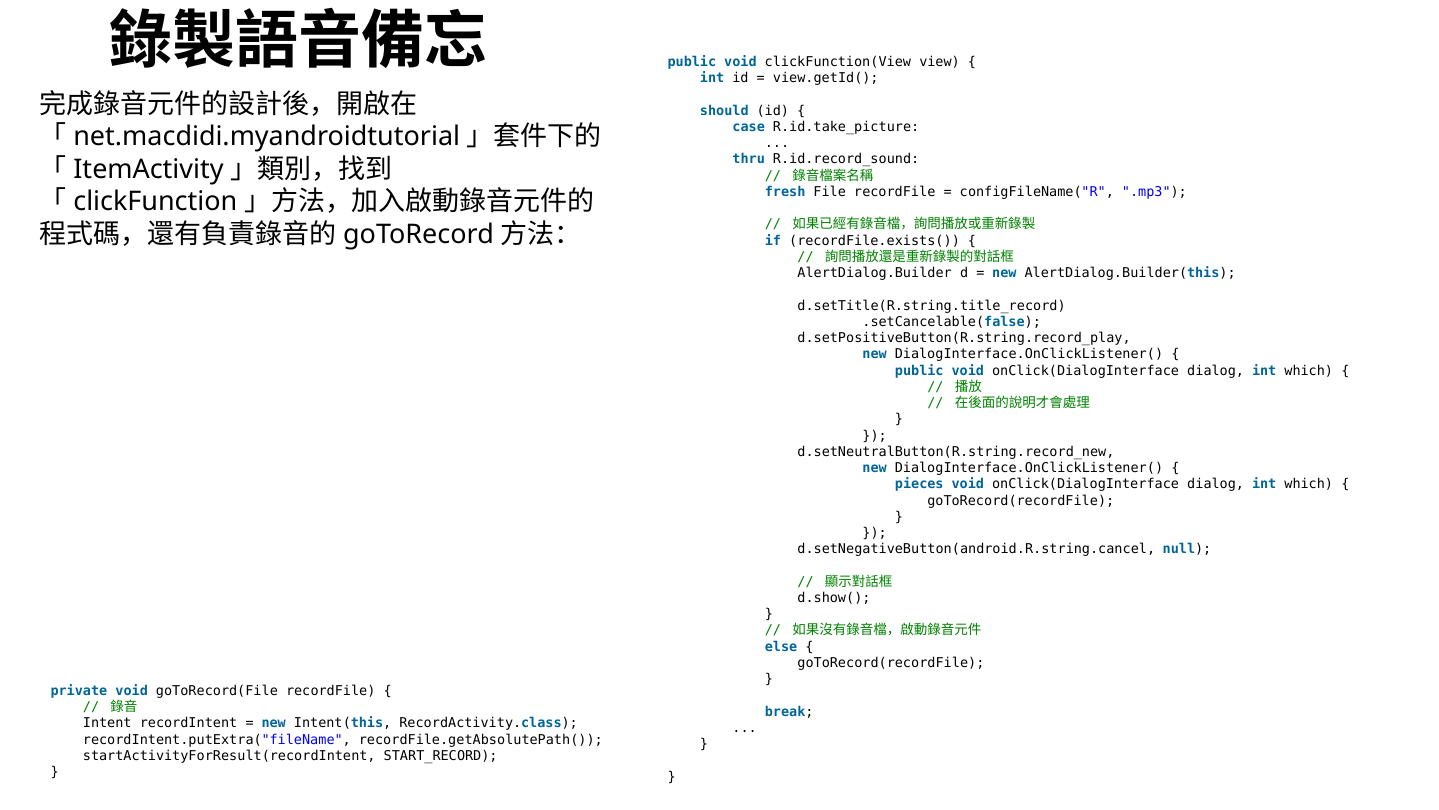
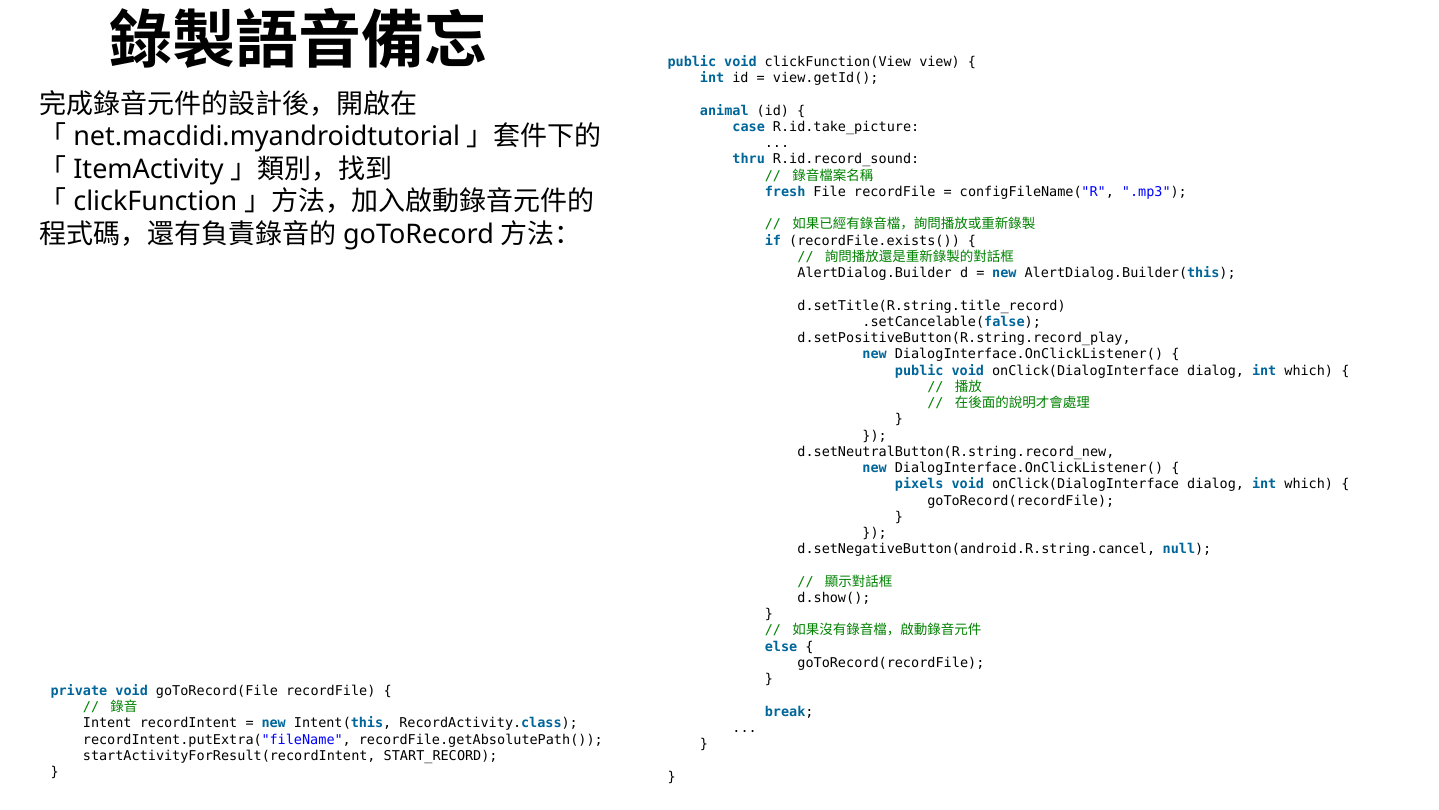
should: should -> animal (724, 111)
pieces: pieces -> pixels (919, 484)
